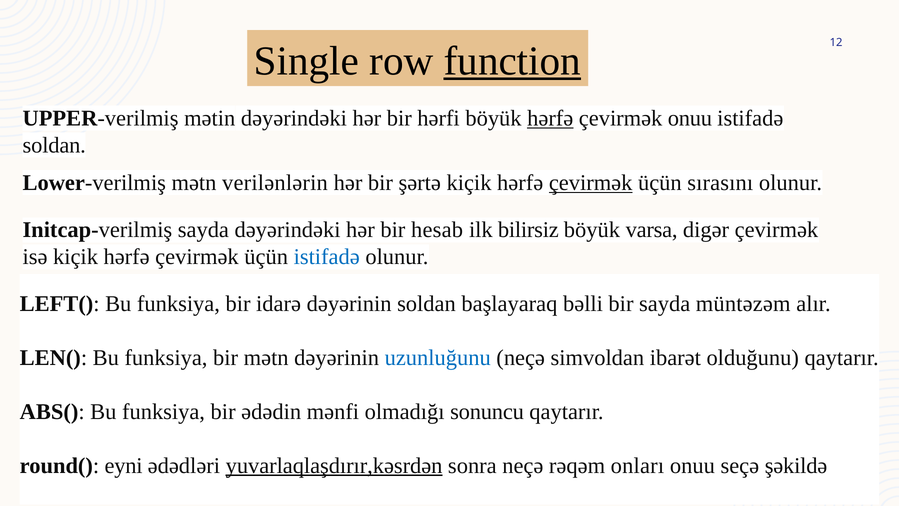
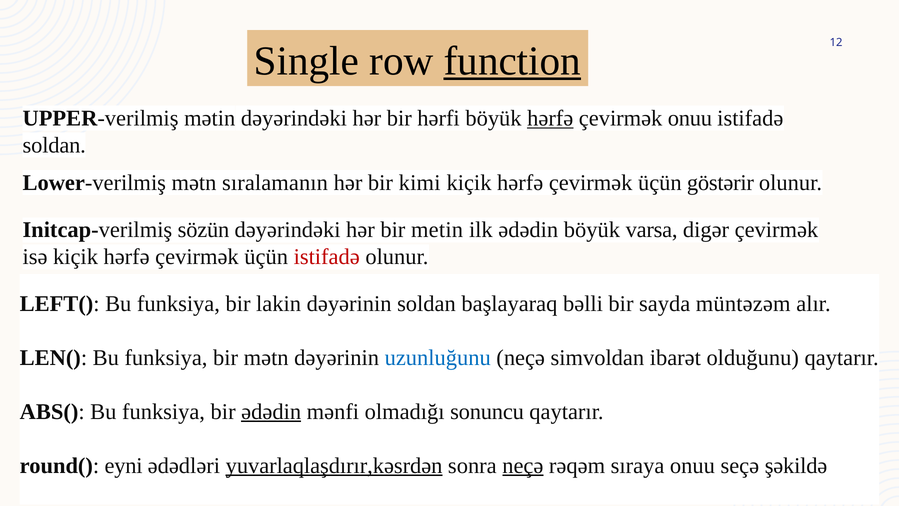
verilənlərin: verilənlərin -> sıralamanın (275, 183)
şərtə: şərtə -> kimi (420, 183)
çevirmək underline: present -> none (591, 183)
sırasını: sırasını -> göstərir (720, 183)
Initcap-verilmiş sayda: sayda -> sözün (204, 230)
hesab: hesab -> metin (437, 230)
ilk bilirsiz: bilirsiz -> ədədin (528, 230)
istifadə colour: blue -> red (327, 257)
idarə: idarə -> lakin (279, 304)
ədədin underline: none -> present (271, 411)
neçə underline: none -> present (523, 465)
onları: onları -> sıraya (638, 465)
